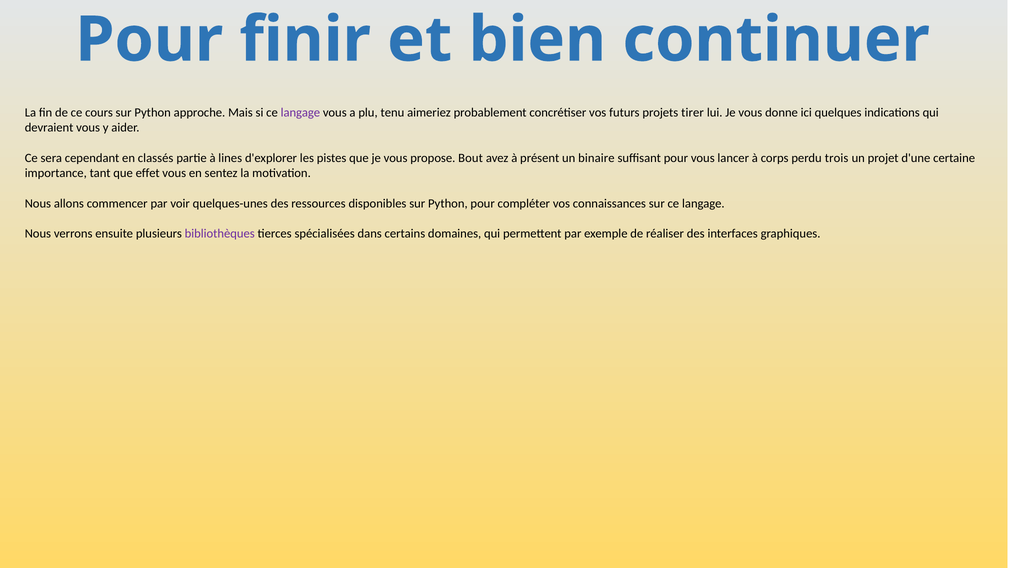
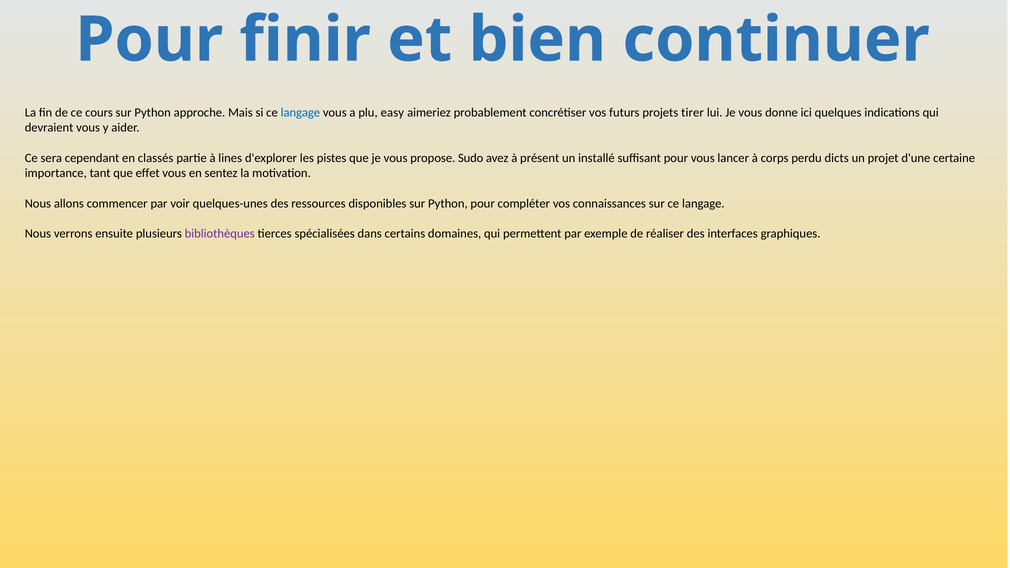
langage colour: purple -> blue (300, 113)
tenu: tenu -> easy (392, 113)
Bout: Bout -> Sudo (471, 158)
binaire: binaire -> installé (596, 158)
trois: trois -> dicts (837, 158)
